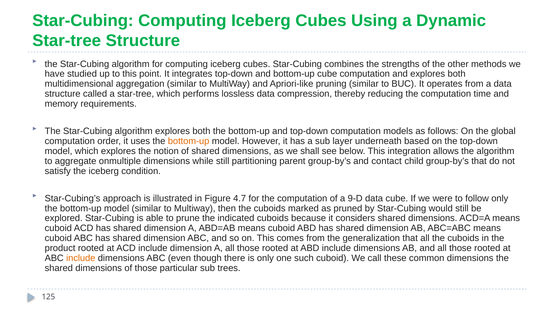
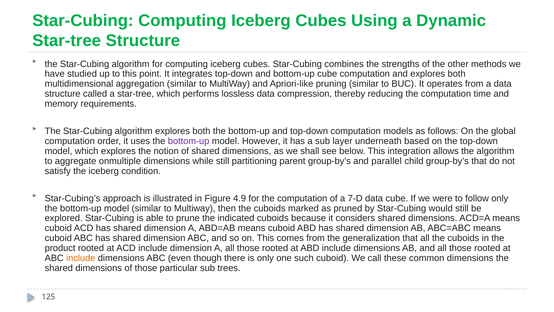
bottom-up colour: orange -> purple (189, 141)
contact: contact -> parallel (387, 161)
4.7: 4.7 -> 4.9 (240, 198)
9-D: 9-D -> 7-D (355, 198)
